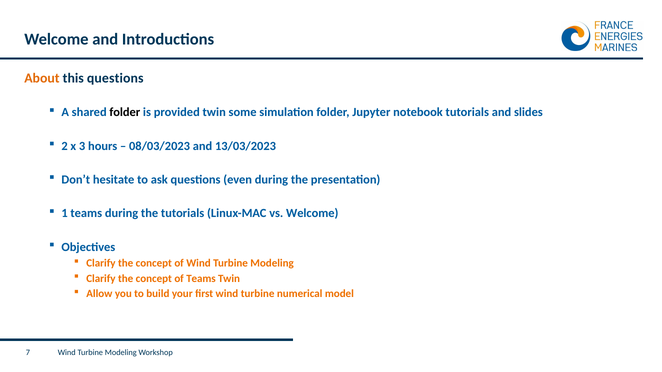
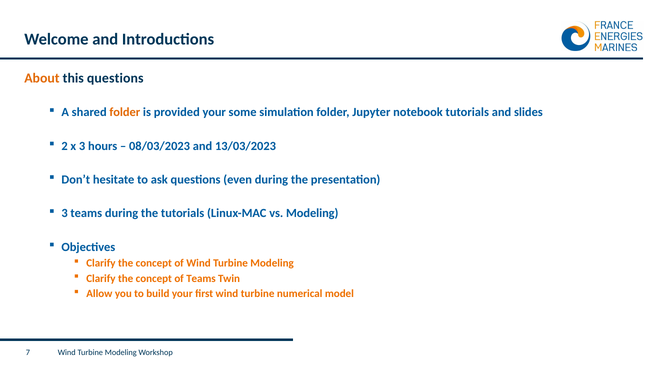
folder colour: black -> orange (125, 113)
provided twin: twin -> your (214, 113)
1: 1 -> 3 (65, 214)
vs Welcome: Welcome -> Modeling (312, 214)
